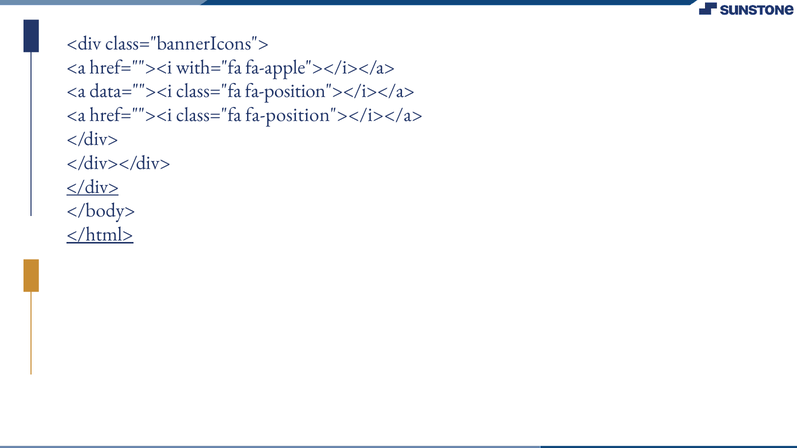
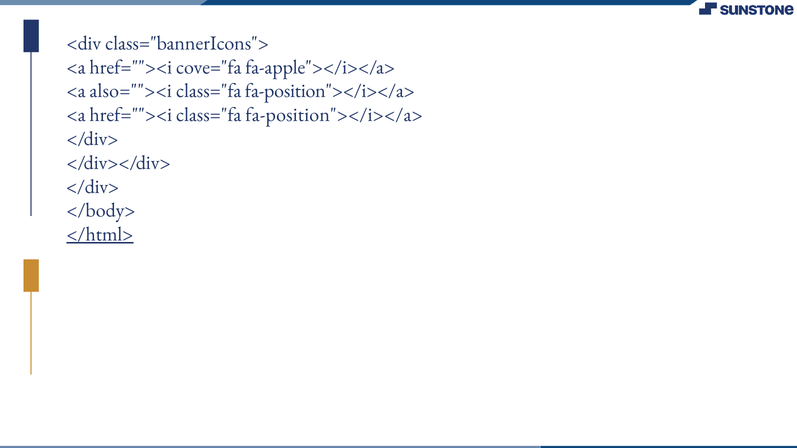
with="fa: with="fa -> cove="fa (209, 67)
data=""><i: data=""><i -> also=""><i (131, 91)
</div> underline: present -> none (93, 187)
